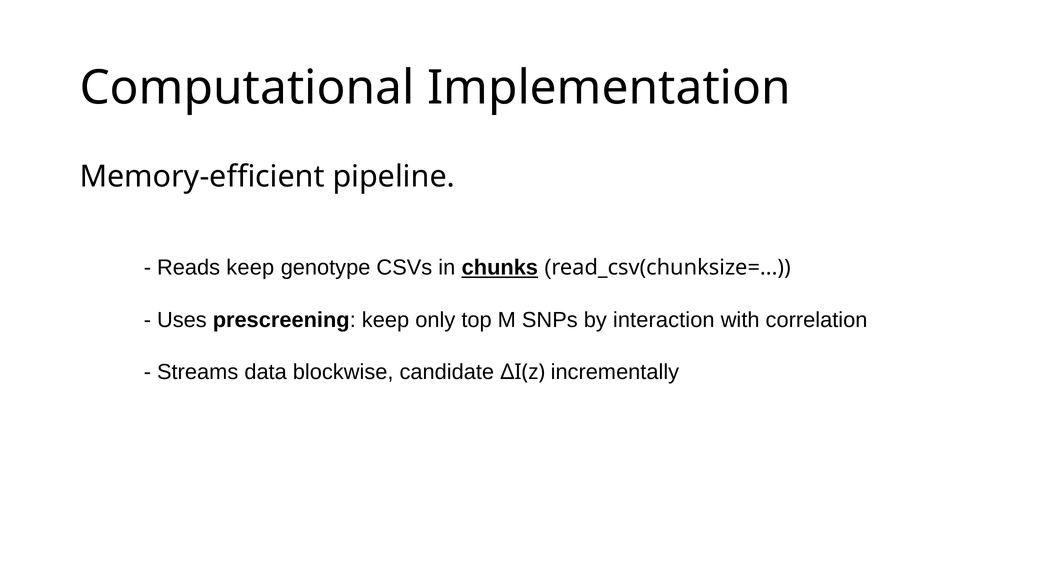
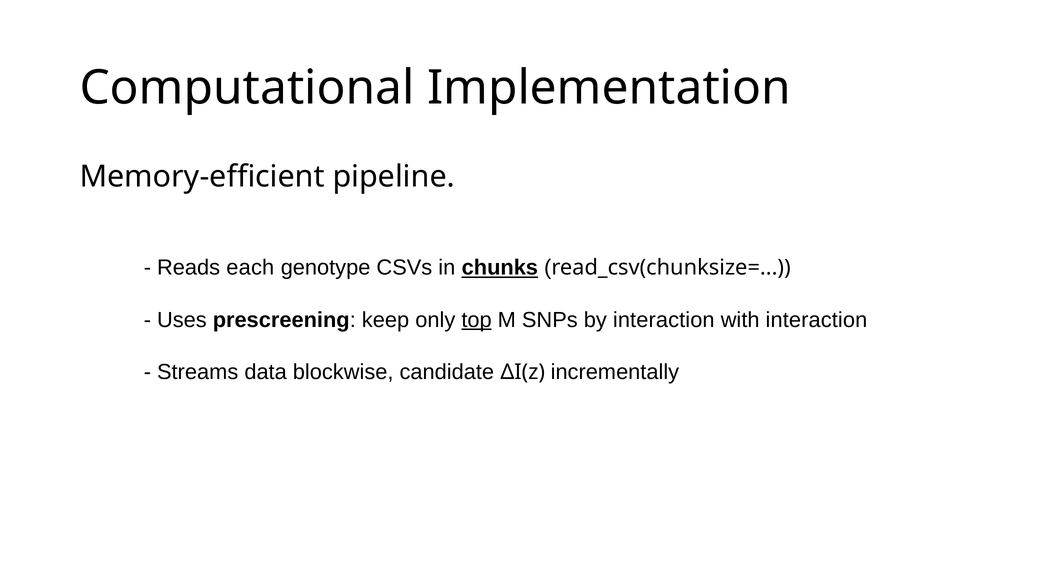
Reads keep: keep -> each (250, 268)
top underline: none -> present (477, 320)
with correlation: correlation -> interaction (816, 320)
